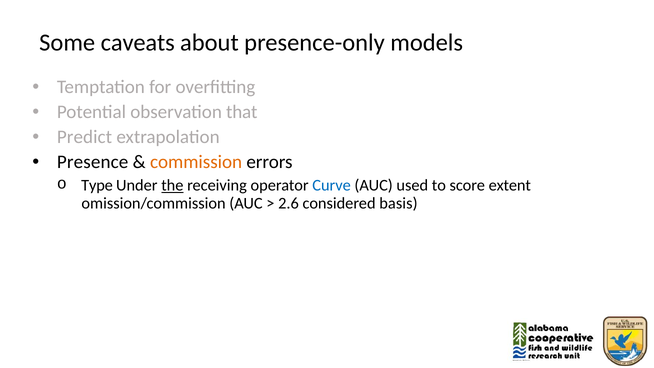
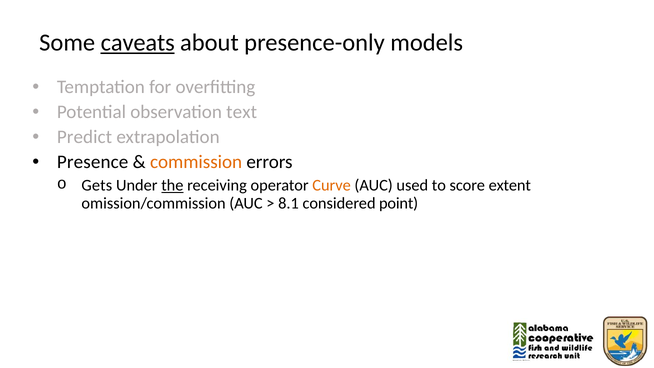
caveats underline: none -> present (138, 43)
that: that -> text (242, 112)
Type: Type -> Gets (97, 185)
Curve colour: blue -> orange (332, 185)
2.6: 2.6 -> 8.1 (289, 203)
basis: basis -> point (399, 203)
